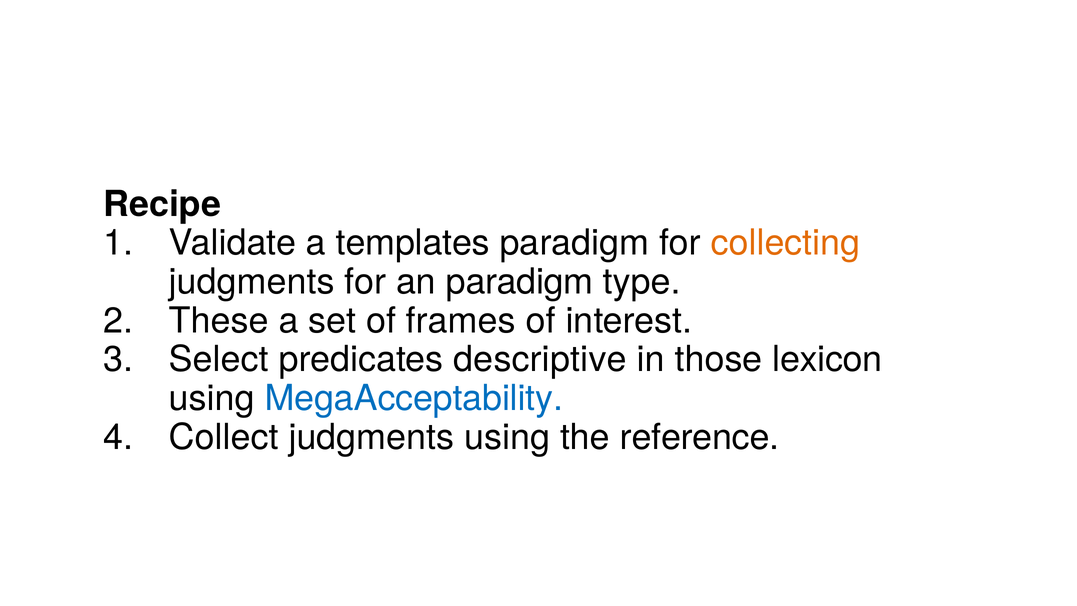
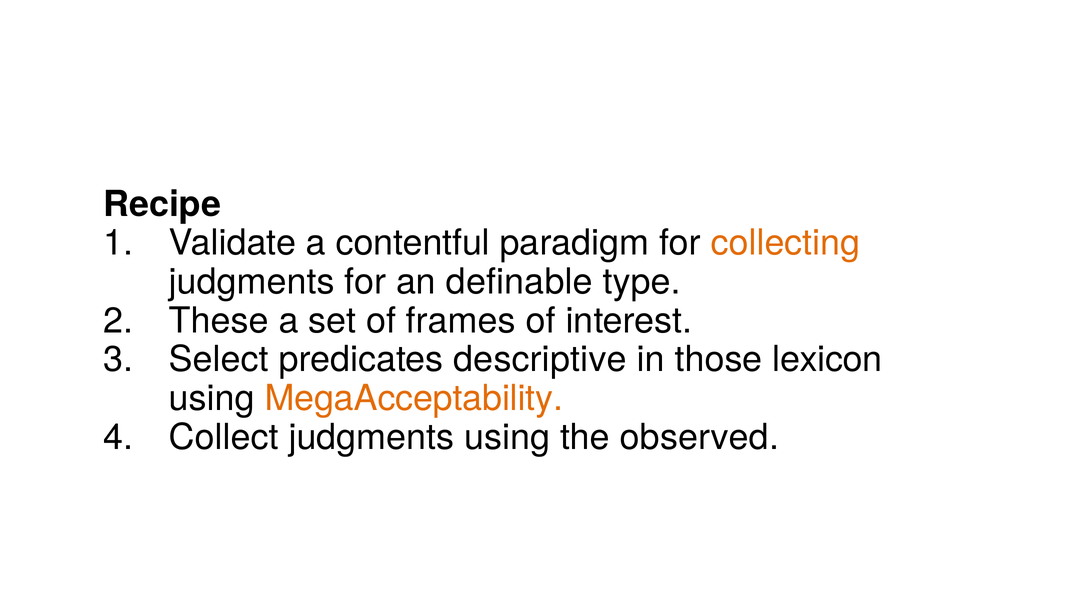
templates: templates -> contentful (413, 243)
an paradigm: paradigm -> definable (519, 282)
MegaAcceptability colour: blue -> orange (414, 398)
reference: reference -> observed (699, 437)
